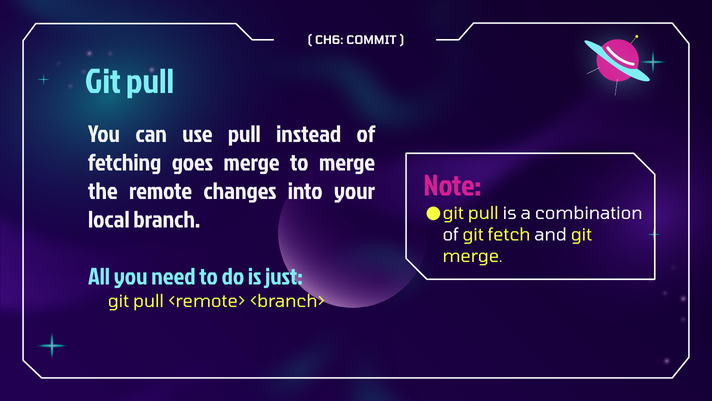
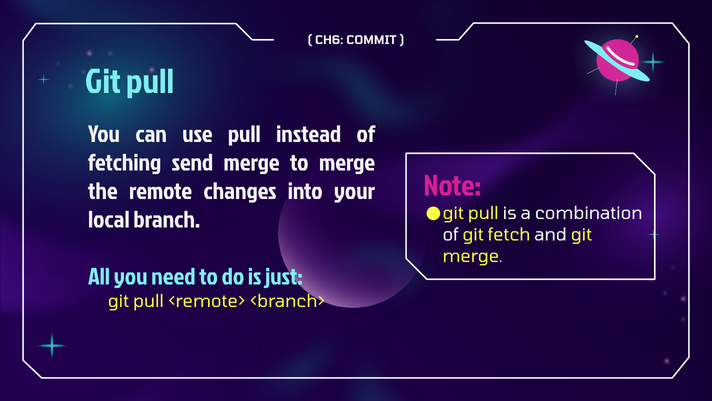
goes: goes -> send (192, 163)
